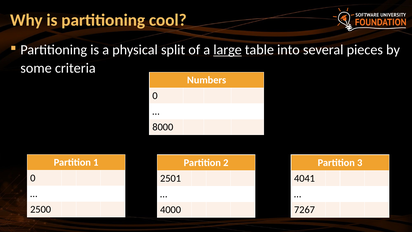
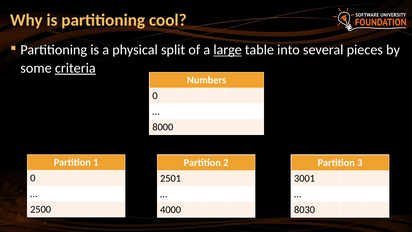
criteria underline: none -> present (75, 68)
4041: 4041 -> 3001 (305, 178)
7267: 7267 -> 8030 (305, 209)
